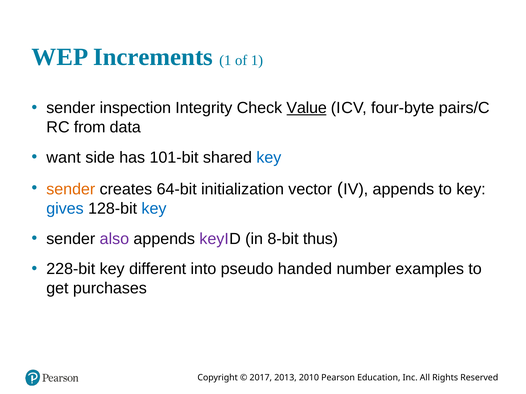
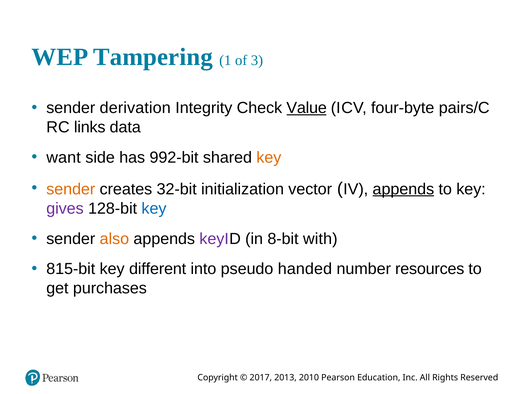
Increments: Increments -> Tampering (153, 57)
of 1: 1 -> 3 (257, 60)
inspection: inspection -> derivation (135, 108)
from: from -> links (90, 127)
101-bit: 101-bit -> 992-bit (174, 158)
key colour: blue -> orange (269, 158)
64-bit: 64-bit -> 32-bit (177, 189)
appends underline: none -> present (403, 189)
gives colour: blue -> purple (65, 209)
also colour: purple -> orange (114, 239)
thus: thus -> with (320, 239)
228-bit: 228-bit -> 815-bit (71, 269)
examples: examples -> resources (430, 269)
